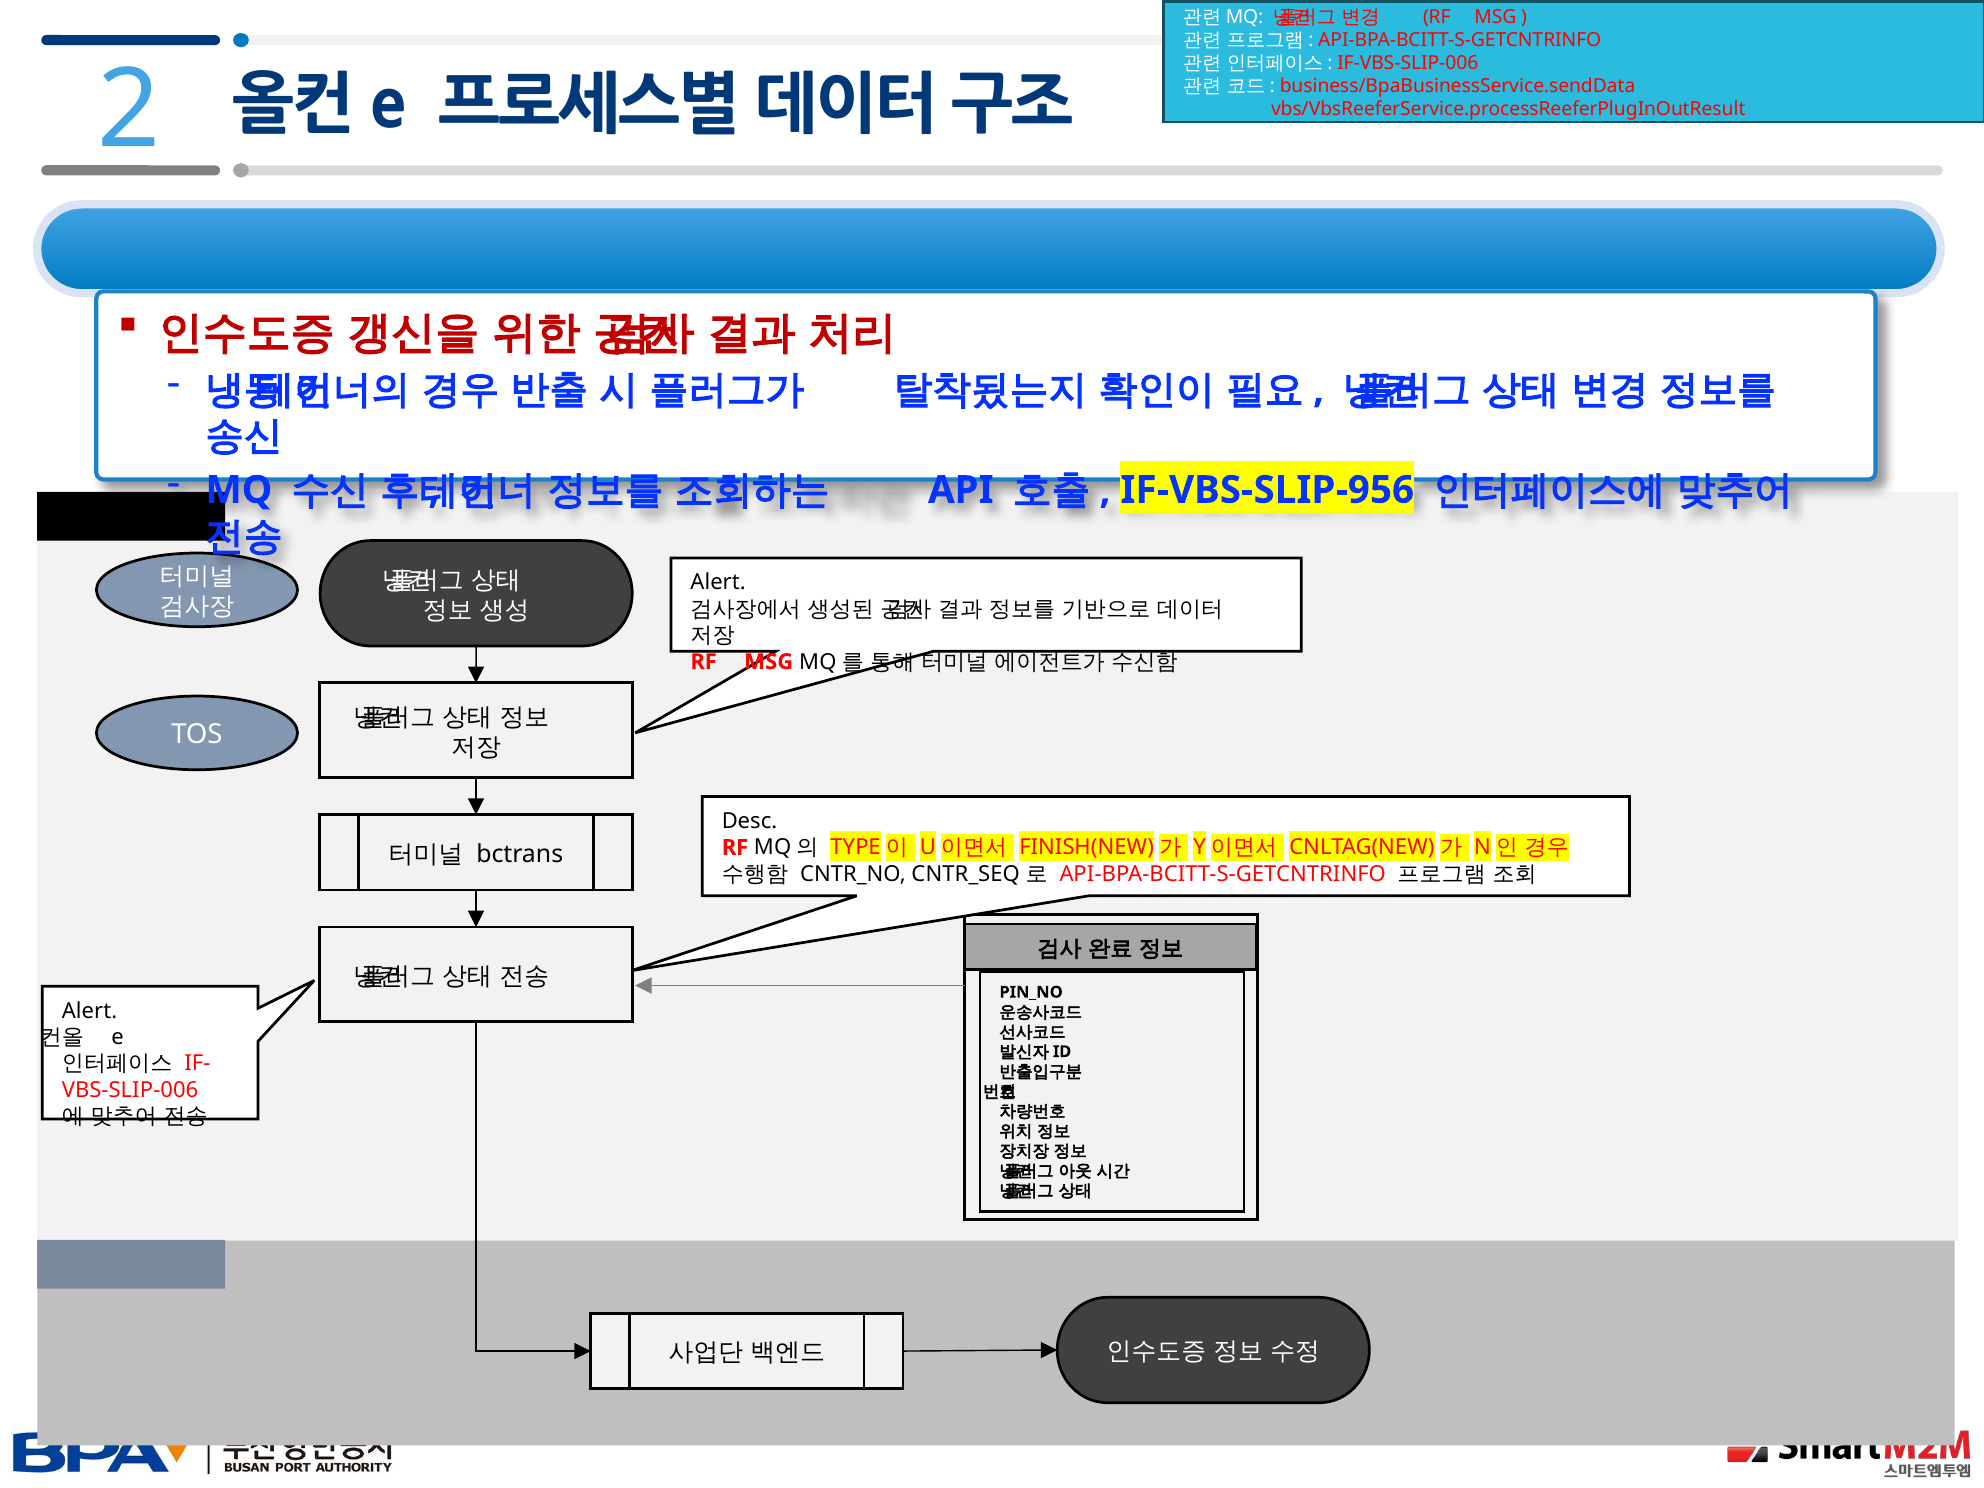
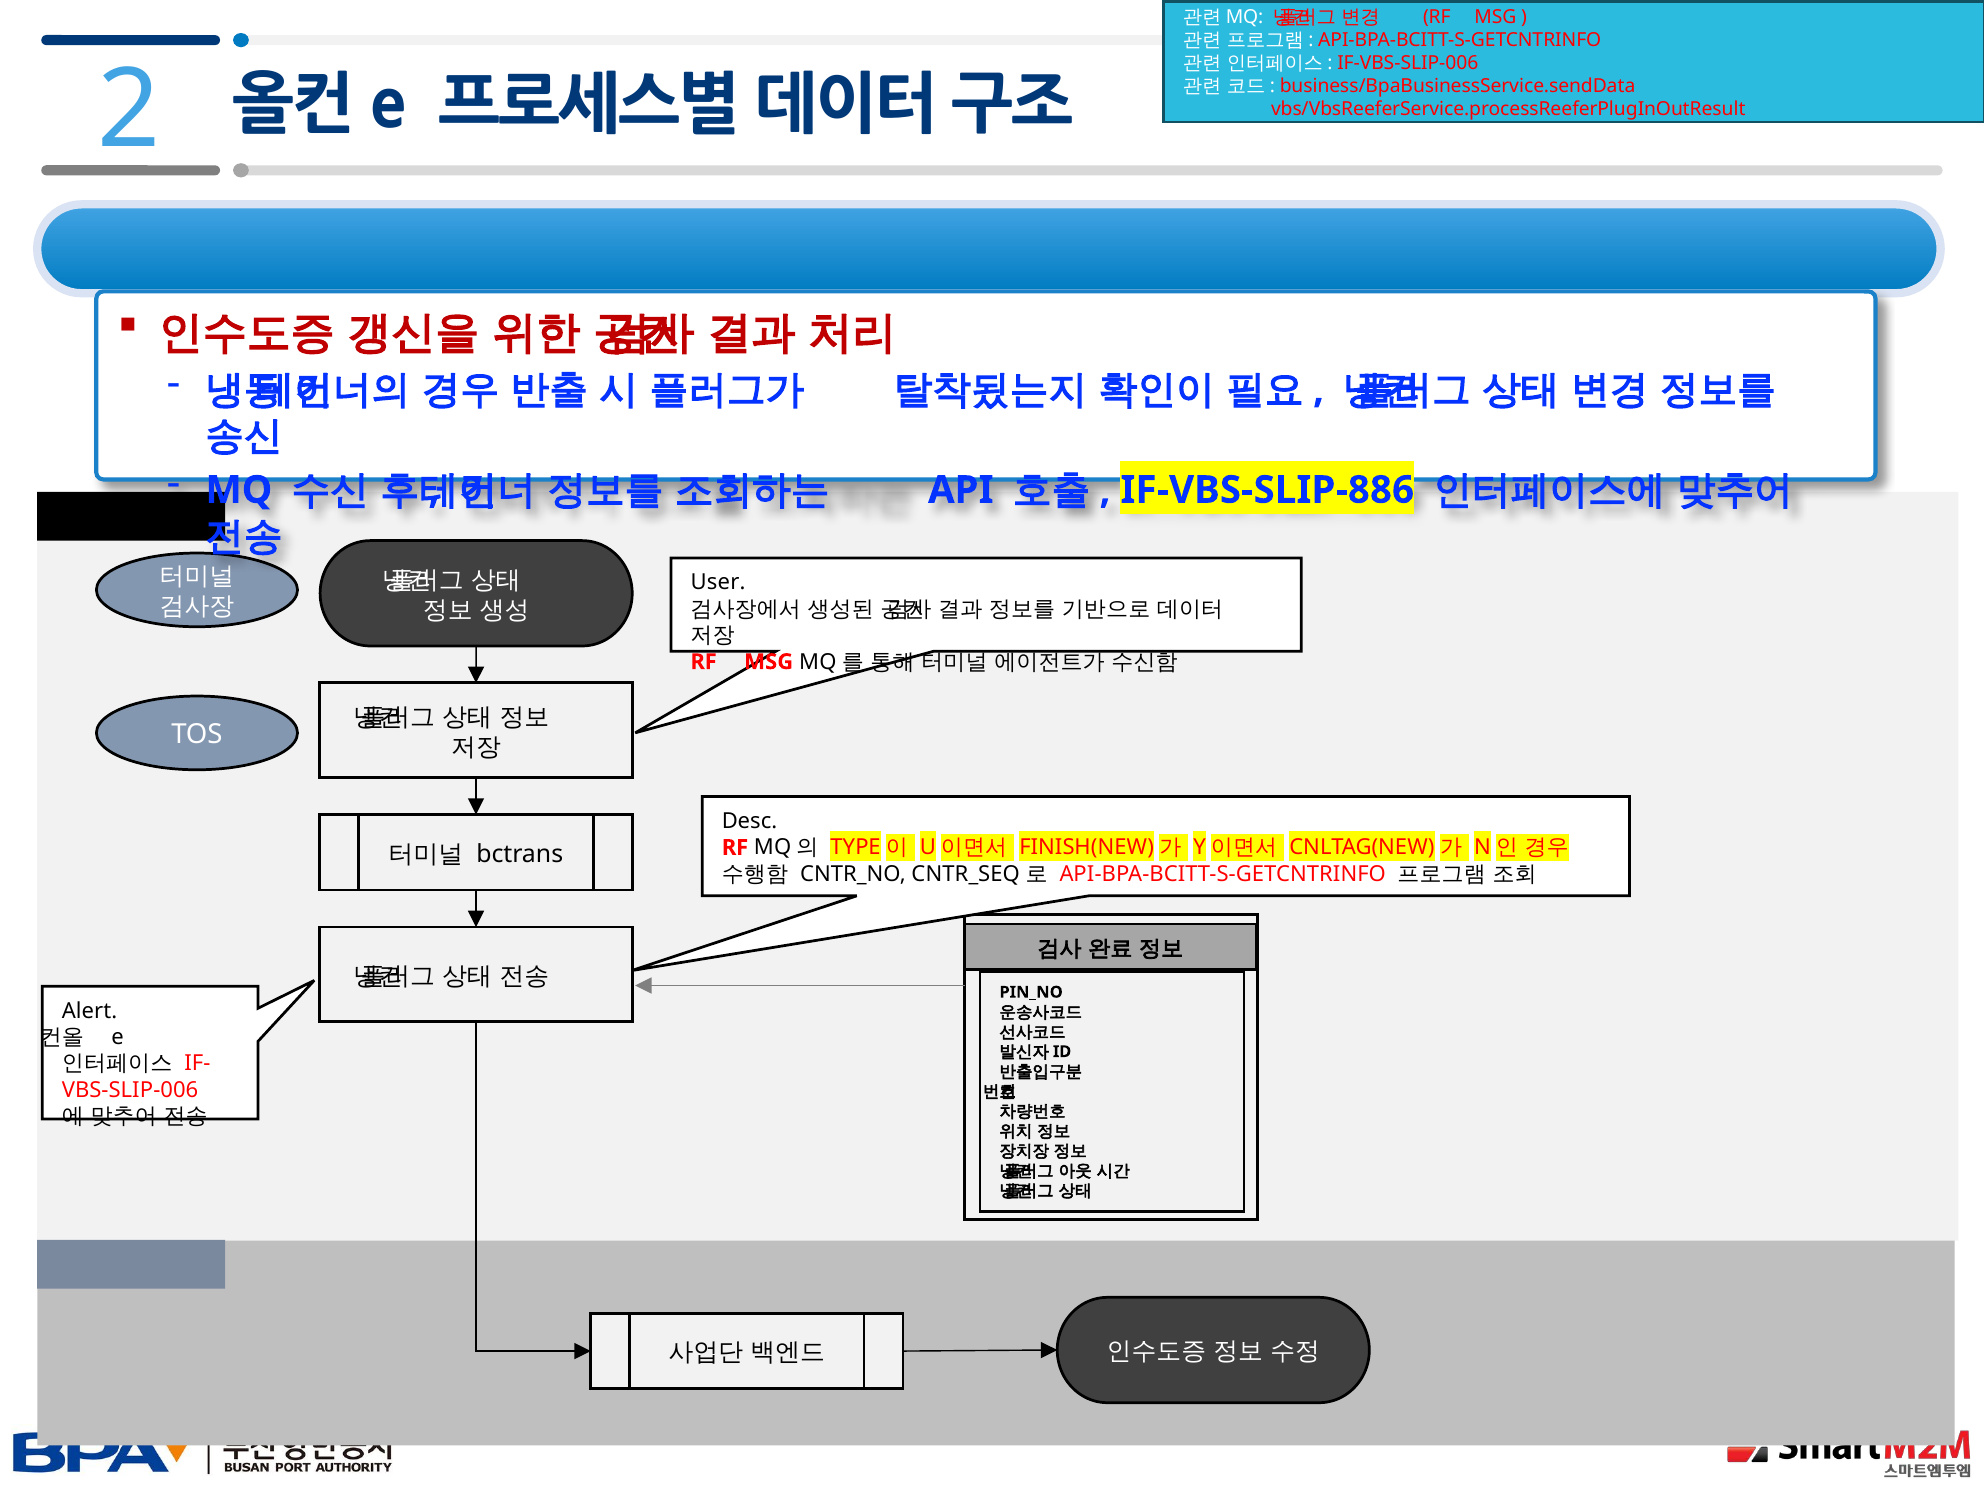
IF-VBS-SLIP-956: IF-VBS-SLIP-956 -> IF-VBS-SLIP-886 (1267, 490)
Alert: Alert -> User (718, 583)
